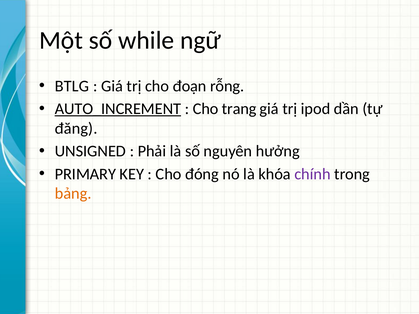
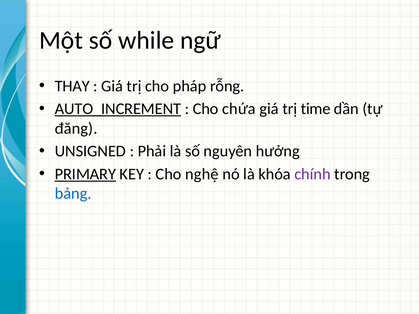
BTLG: BTLG -> THAY (72, 86)
đoạn: đoạn -> pháp (190, 86)
trang: trang -> chứa (239, 109)
ipod: ipod -> time (316, 109)
PRIMARY underline: none -> present (85, 174)
đóng: đóng -> nghệ (202, 174)
bảng colour: orange -> blue (73, 194)
